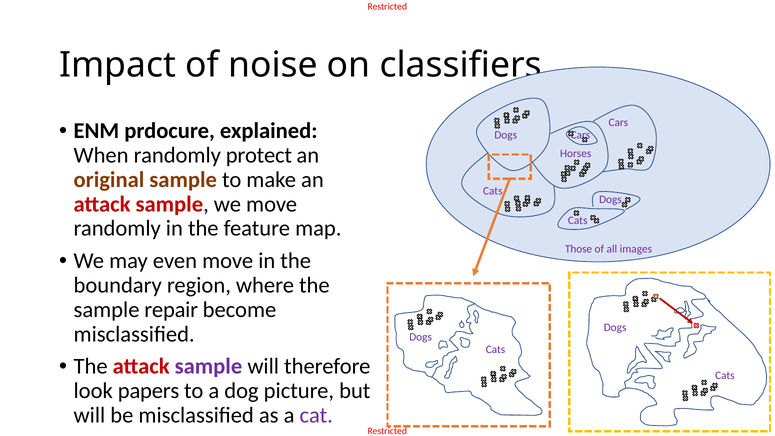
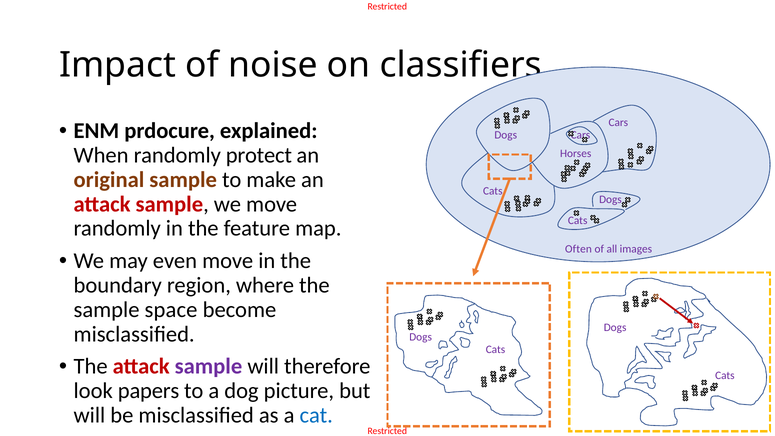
Those: Those -> Often (578, 249)
repair: repair -> space (171, 310)
cat colour: purple -> blue (316, 415)
